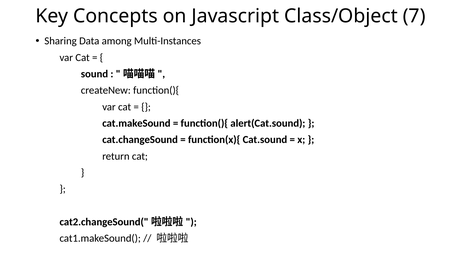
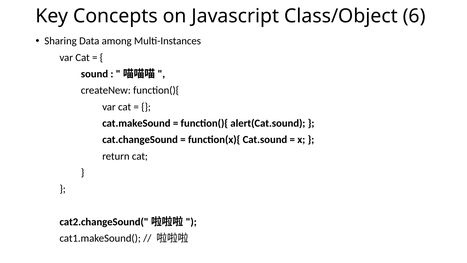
7: 7 -> 6 (414, 16)
